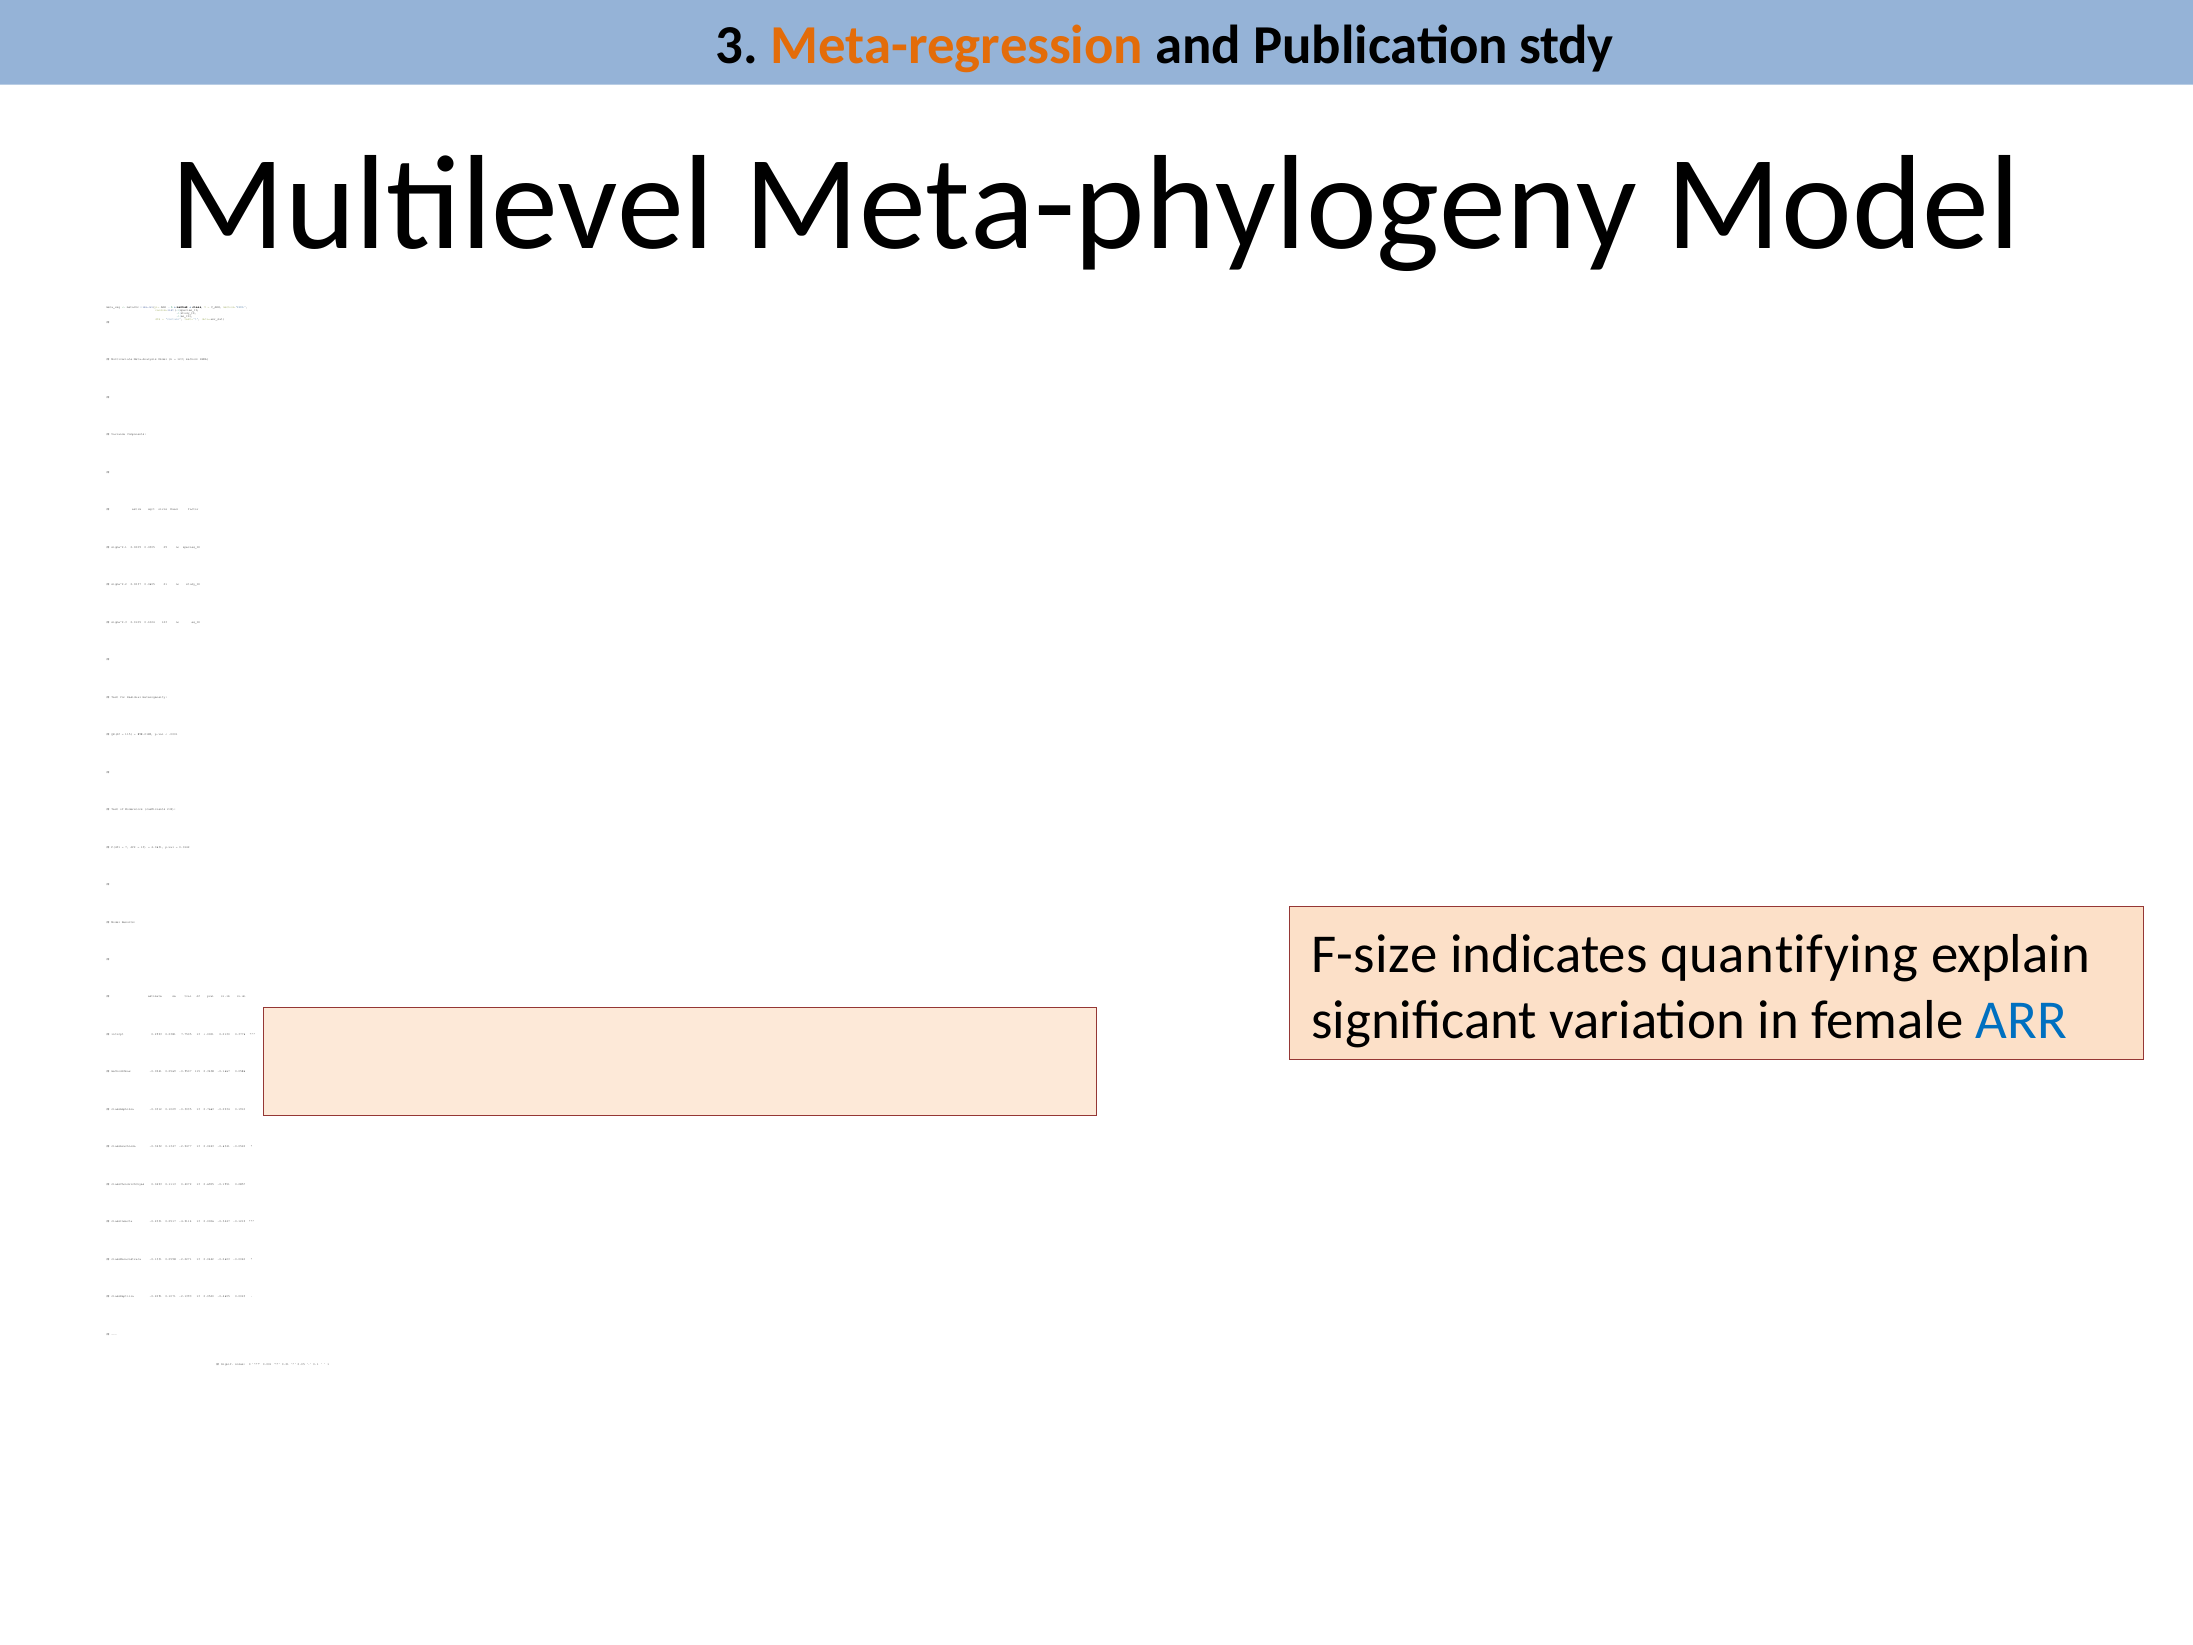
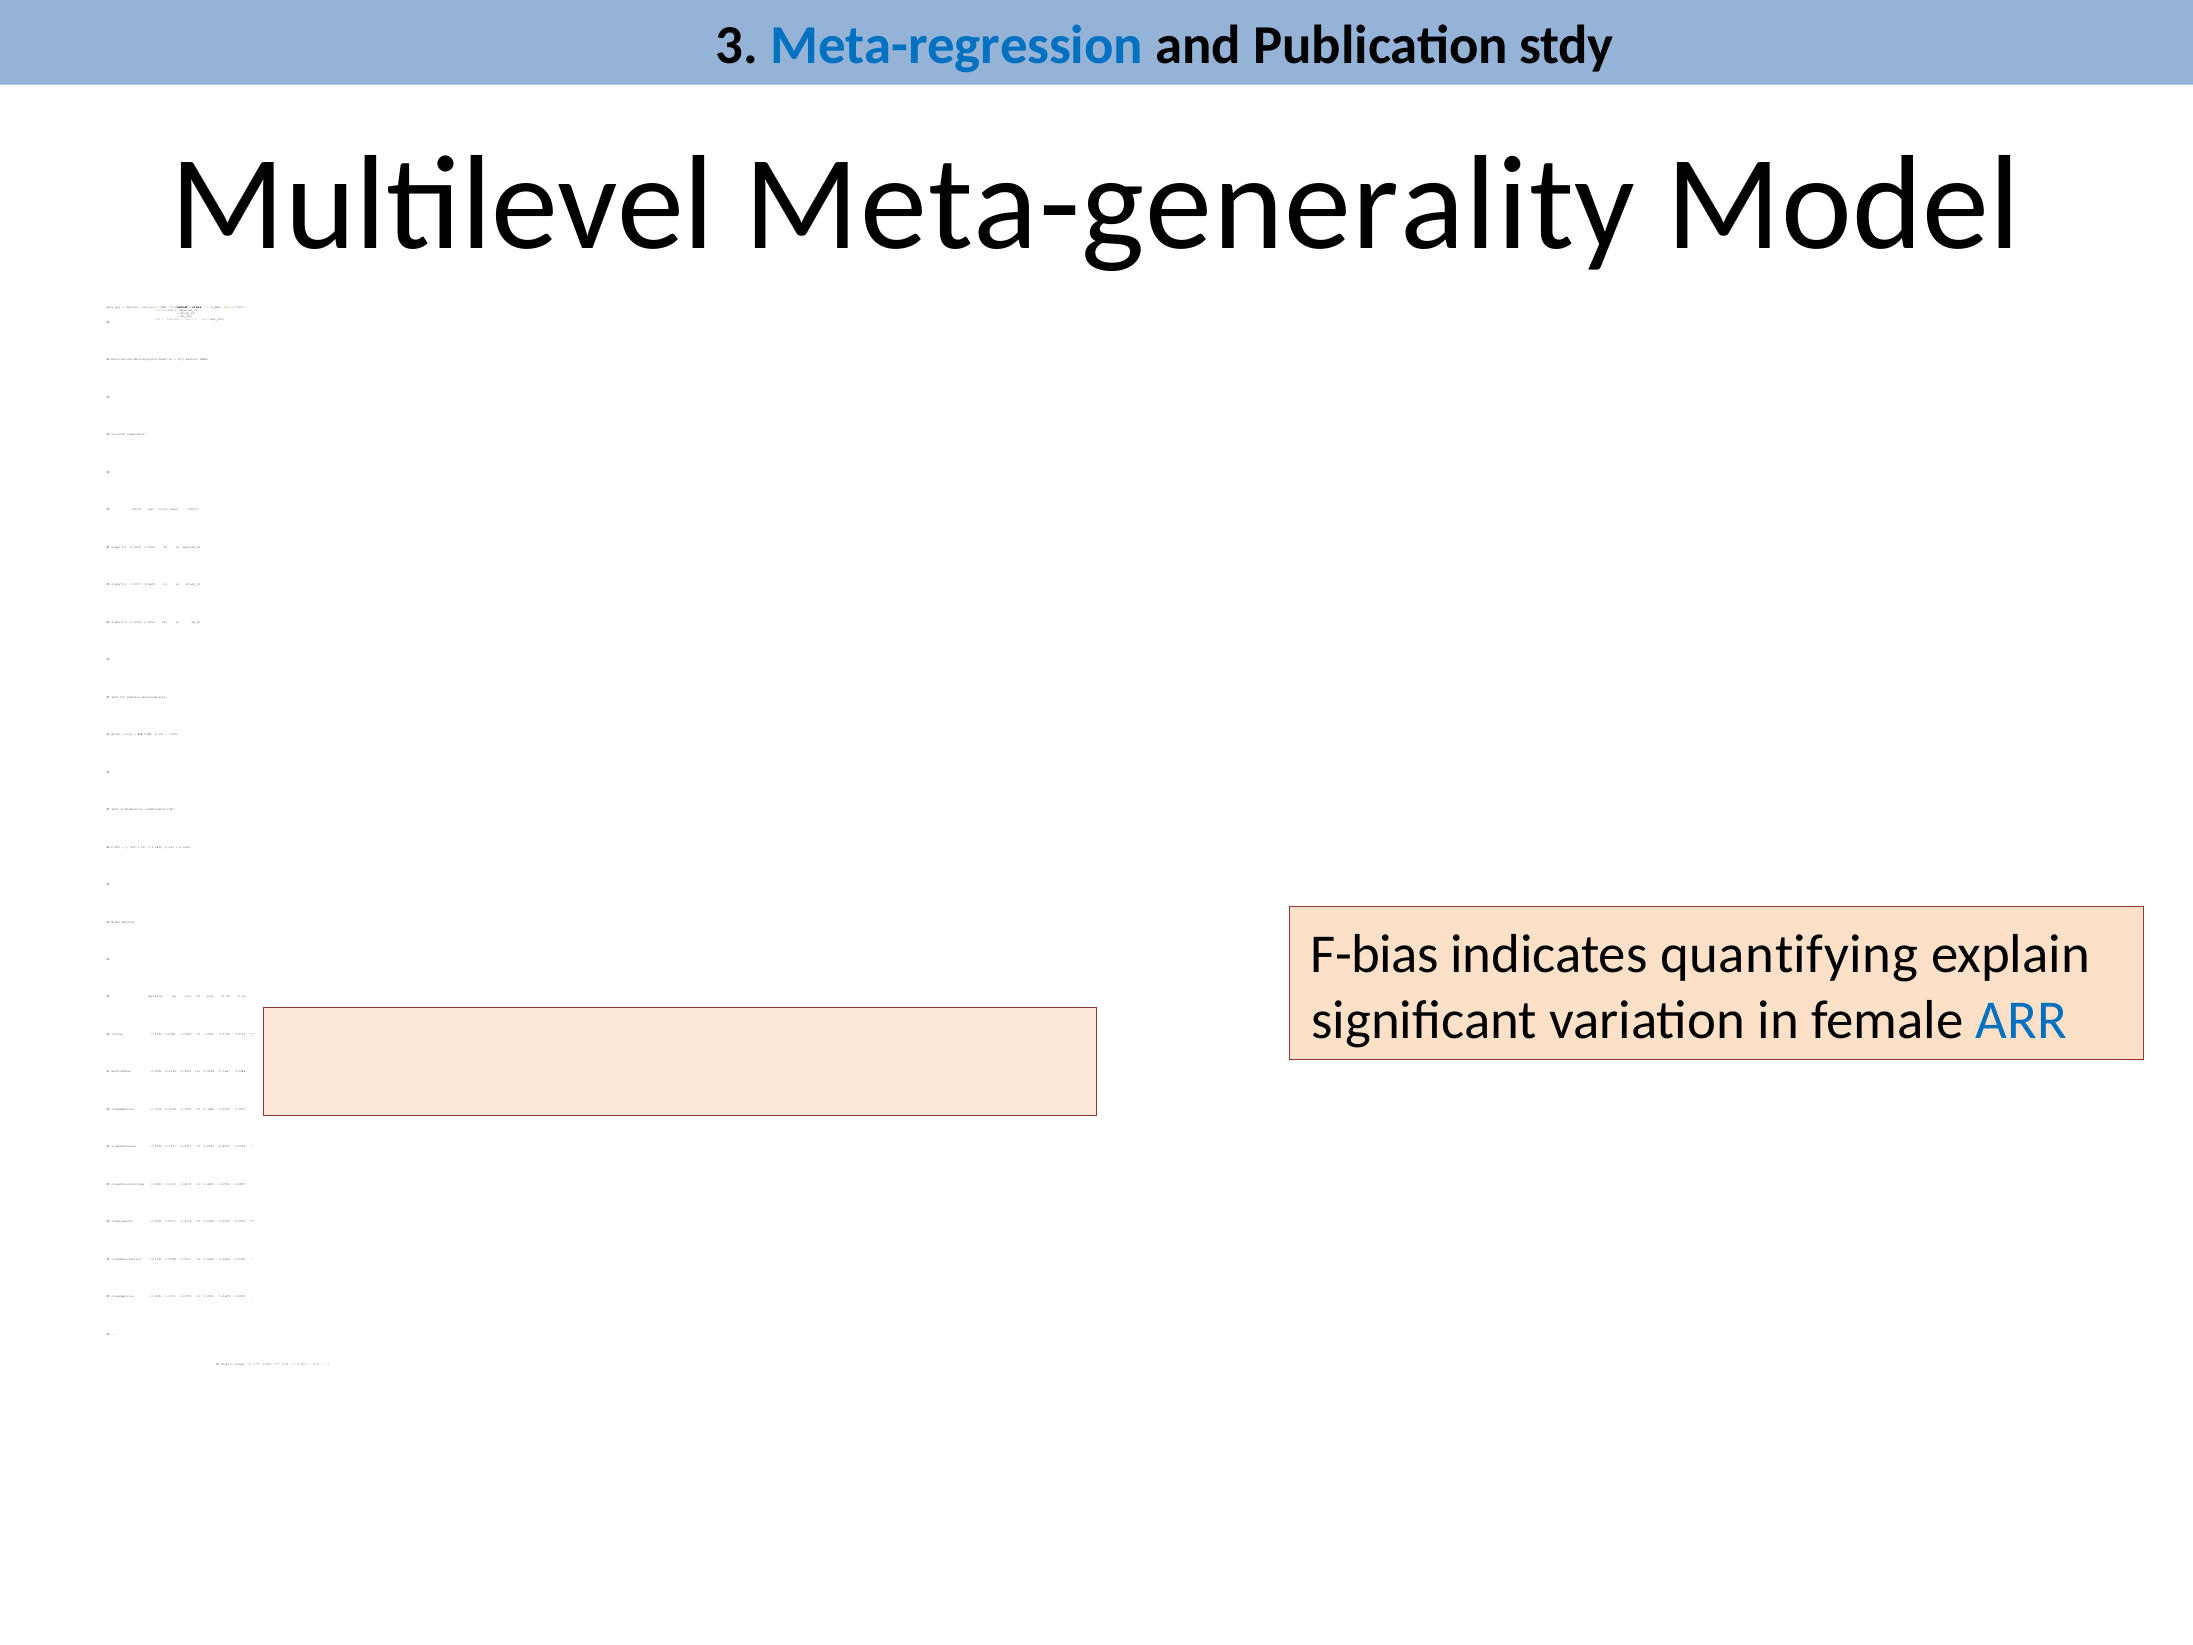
Meta-regression colour: orange -> blue (957, 45)
Meta-phylogeny: Meta-phylogeny -> Meta-generality (1190, 204)
F-size: F-size -> F-bias (1375, 954)
